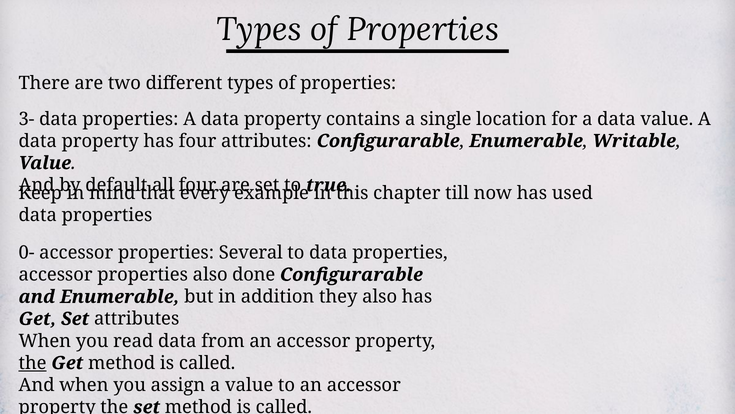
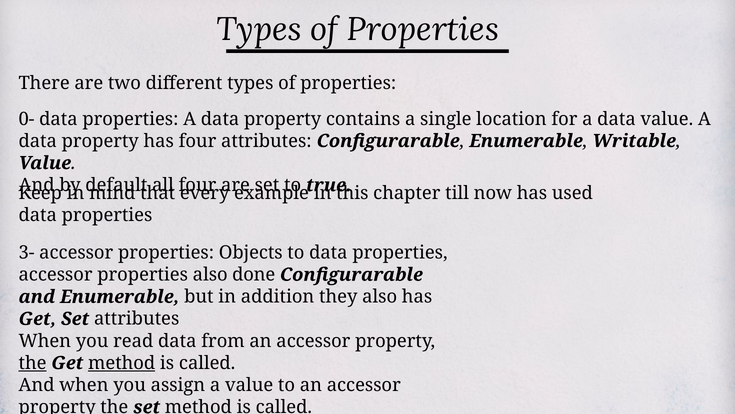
3-: 3- -> 0- (26, 119)
0-: 0- -> 3- (27, 252)
Several: Several -> Objects (251, 252)
method underline: none -> present (122, 363)
